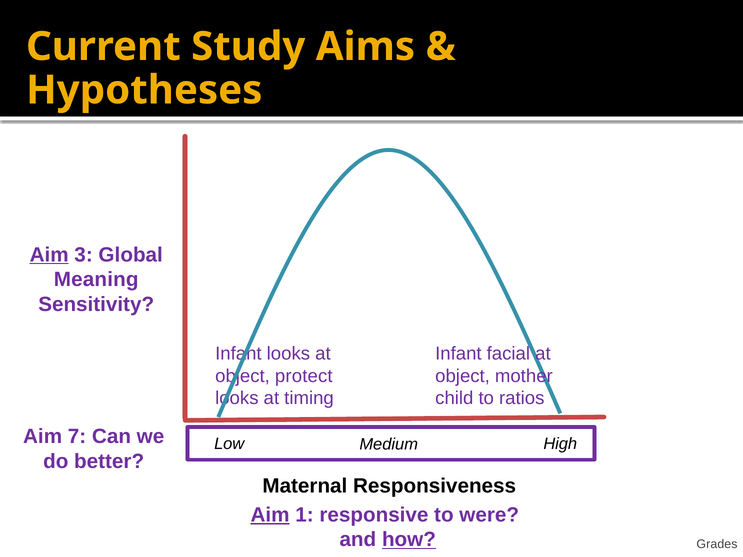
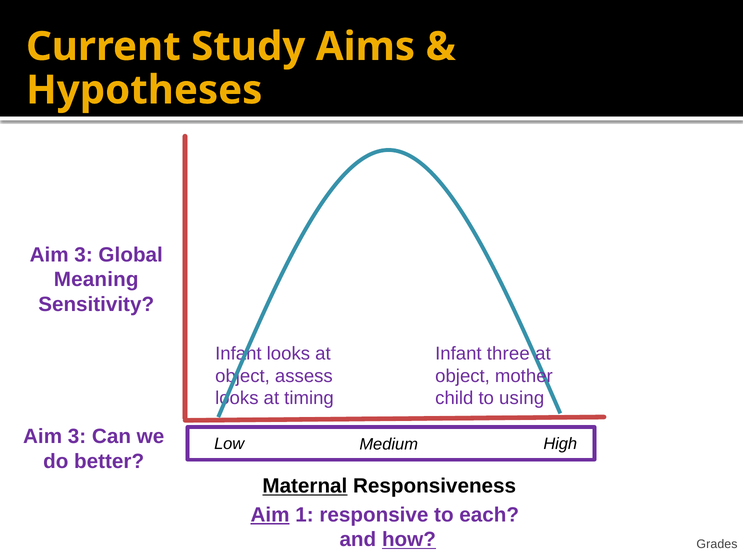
Aim underline: present -> none (49, 255)
facial: facial -> three (508, 354)
protect: protect -> assess (304, 376)
ratios: ratios -> using (522, 398)
7: 7 -> 3 (77, 437)
Maternal underline: none -> present (305, 486)
were: were -> each (489, 515)
